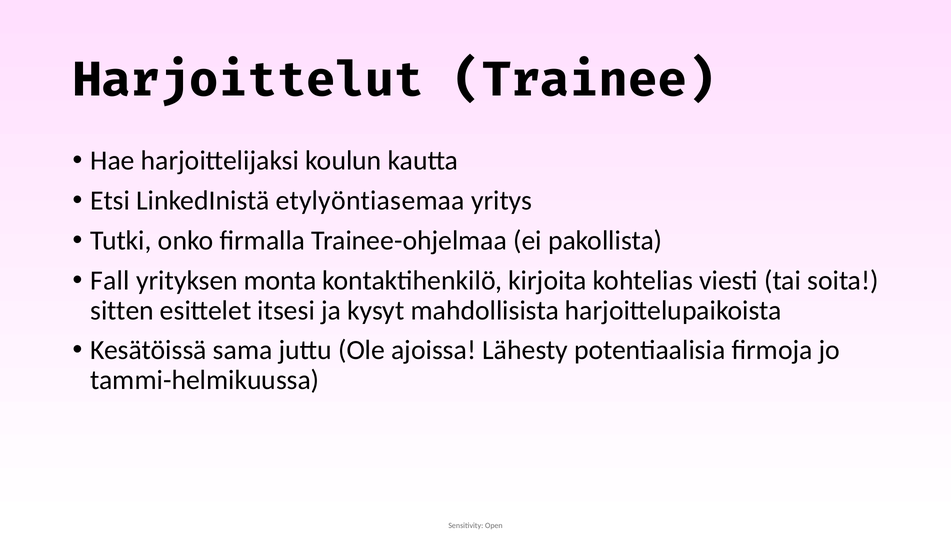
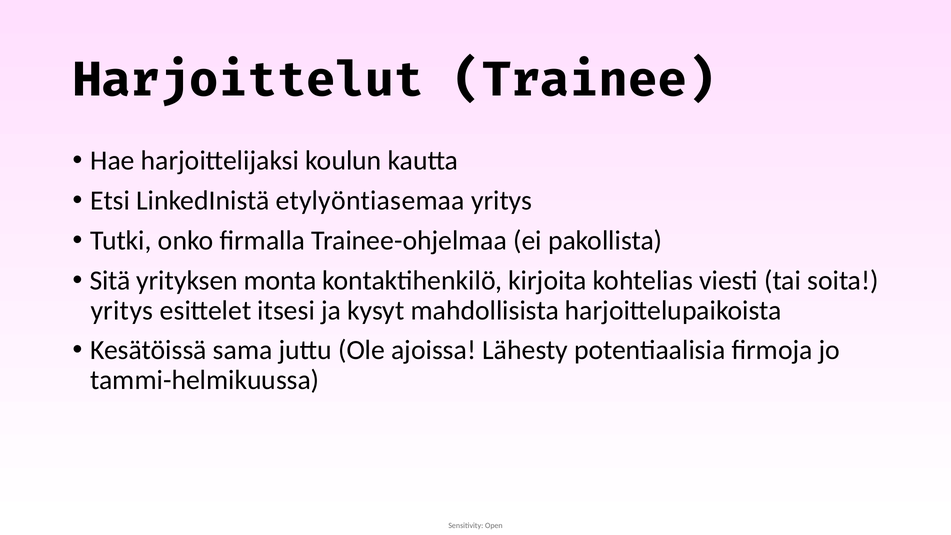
Fall: Fall -> Sitä (110, 280)
sitten: sitten -> yritys (122, 310)
